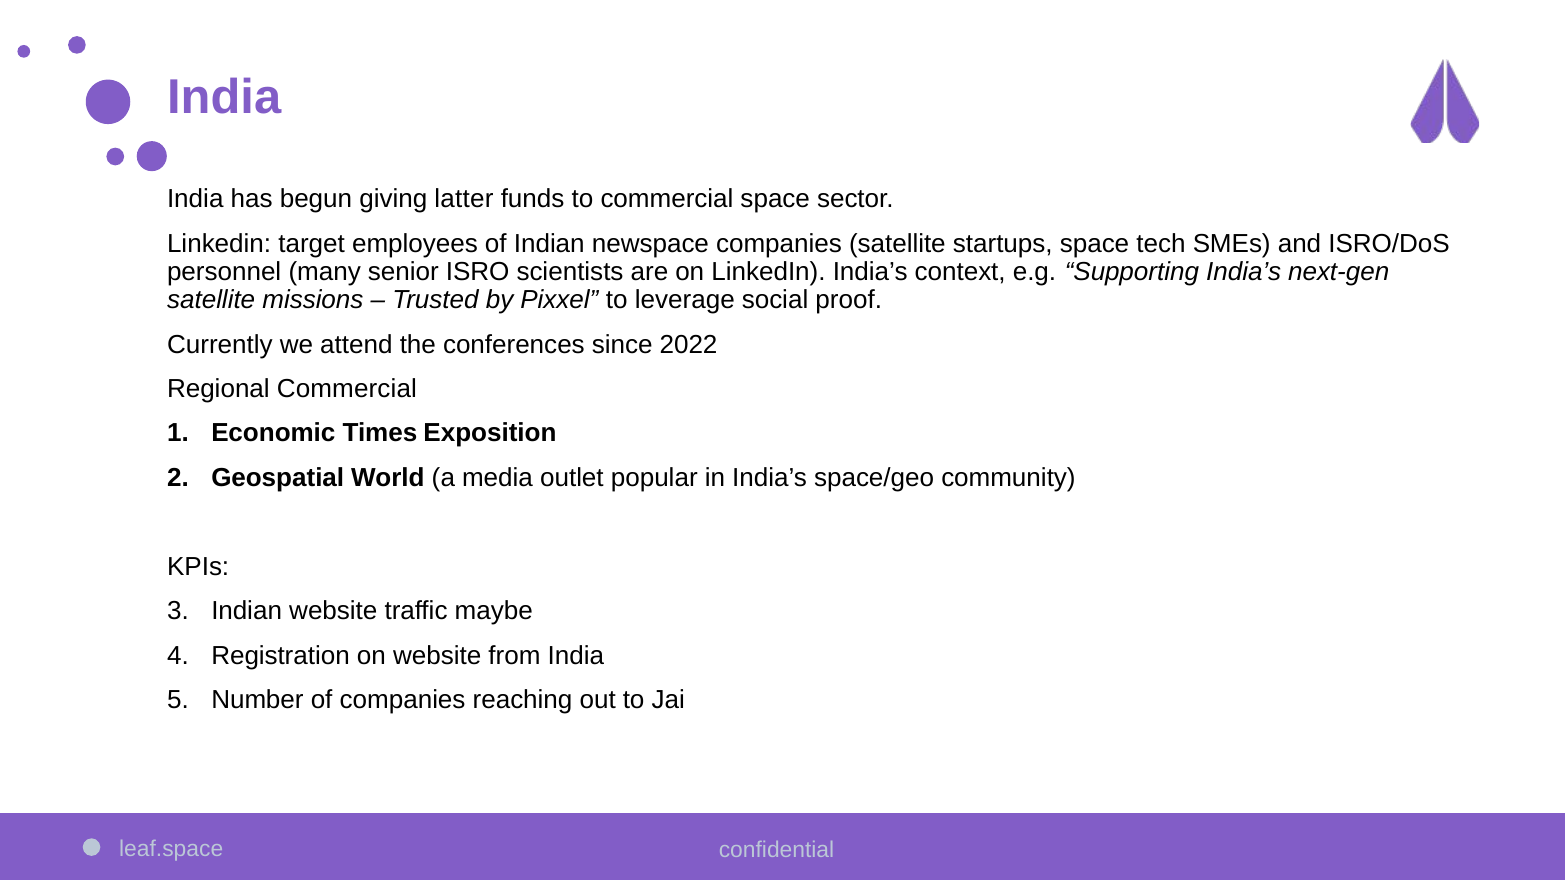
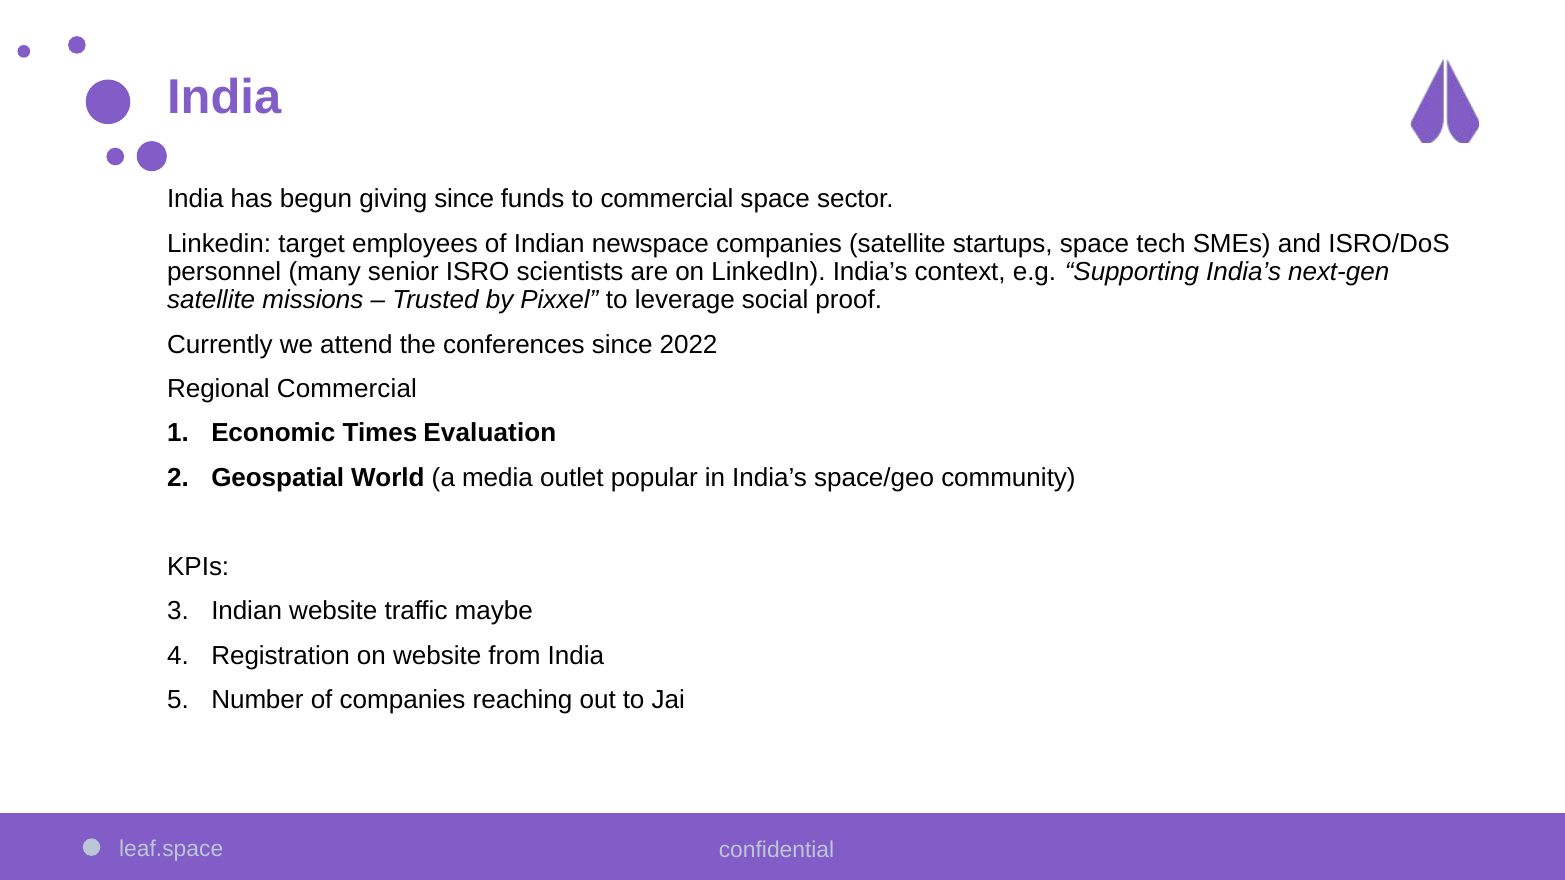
giving latter: latter -> since (464, 199)
Exposition: Exposition -> Evaluation (490, 433)
